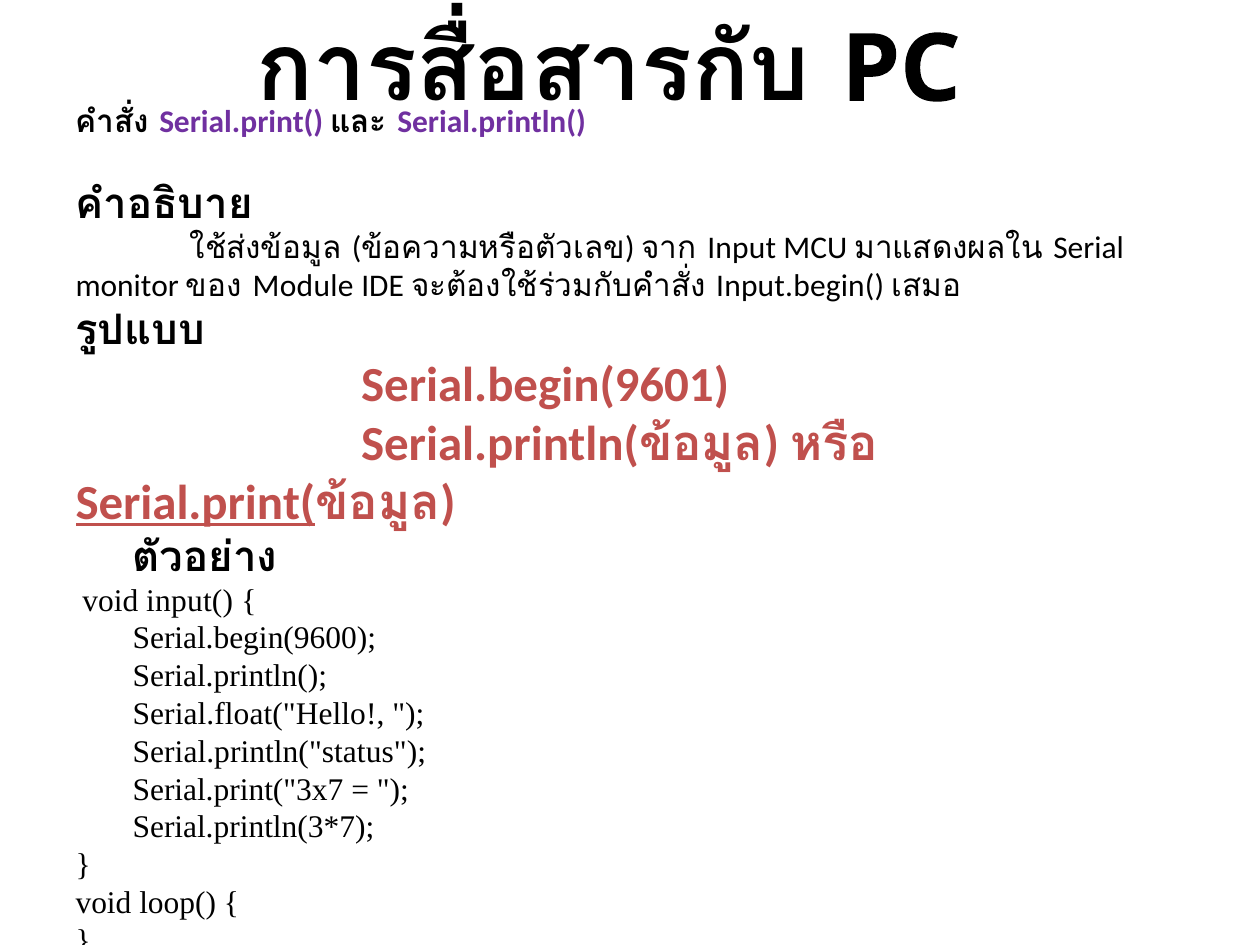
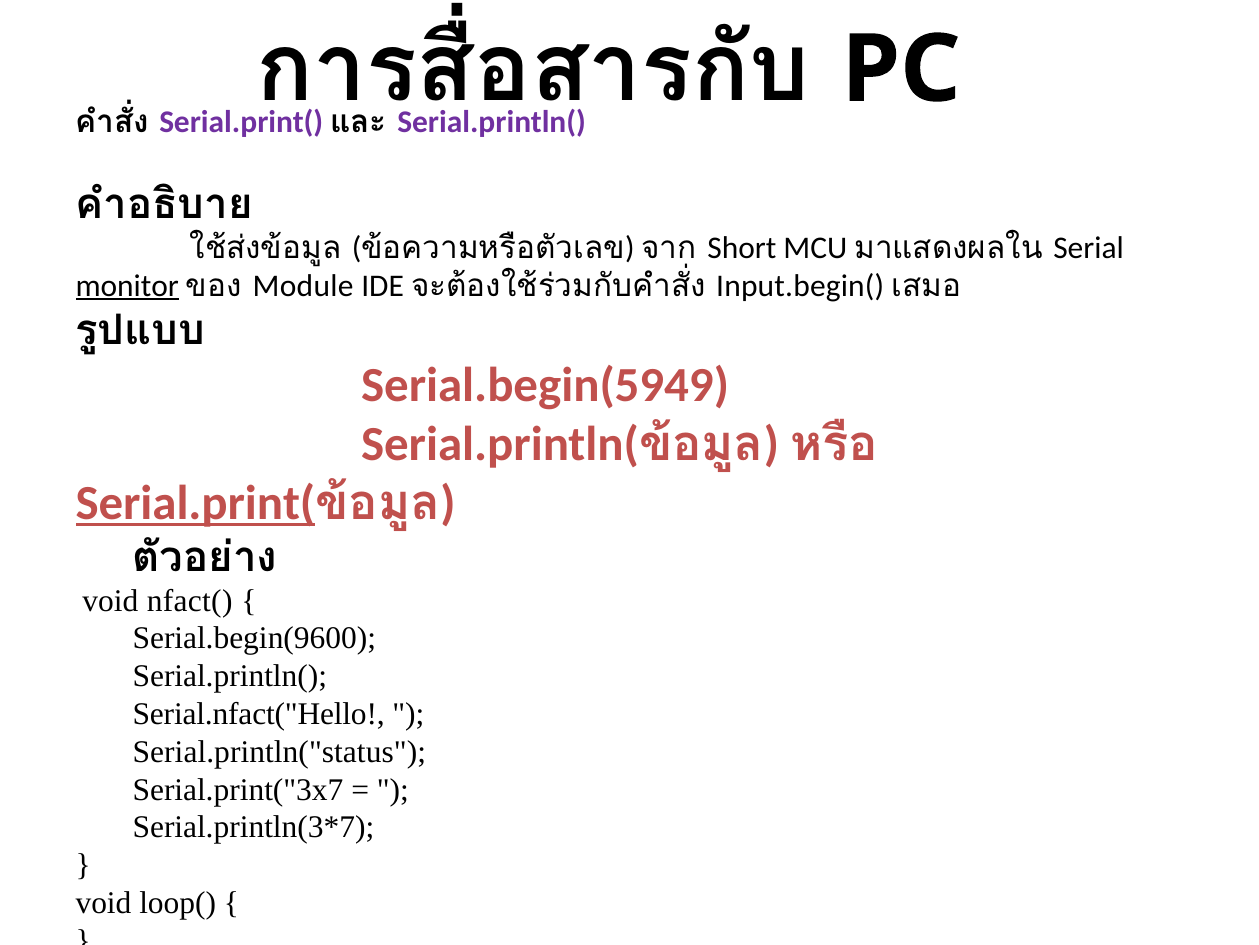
Input: Input -> Short (742, 248)
monitor underline: none -> present (127, 285)
Serial.begin(9601: Serial.begin(9601 -> Serial.begin(5949 (545, 385)
input(: input( -> nfact( (190, 600)
Serial.float("Hello: Serial.float("Hello -> Serial.nfact("Hello (259, 714)
